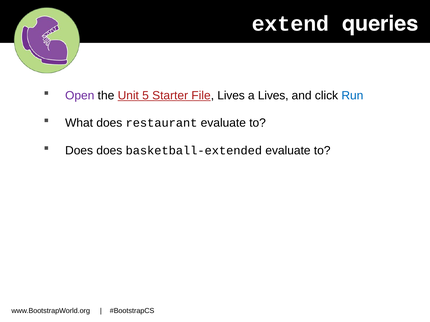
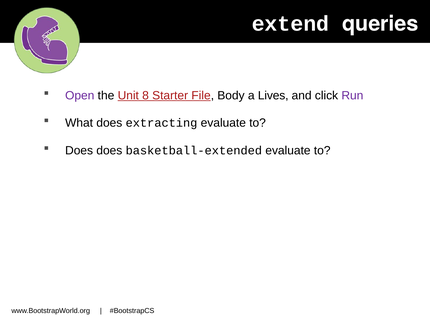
5: 5 -> 8 (146, 96)
File Lives: Lives -> Body (231, 96)
Run colour: blue -> purple (352, 96)
restaurant: restaurant -> extracting (162, 123)
